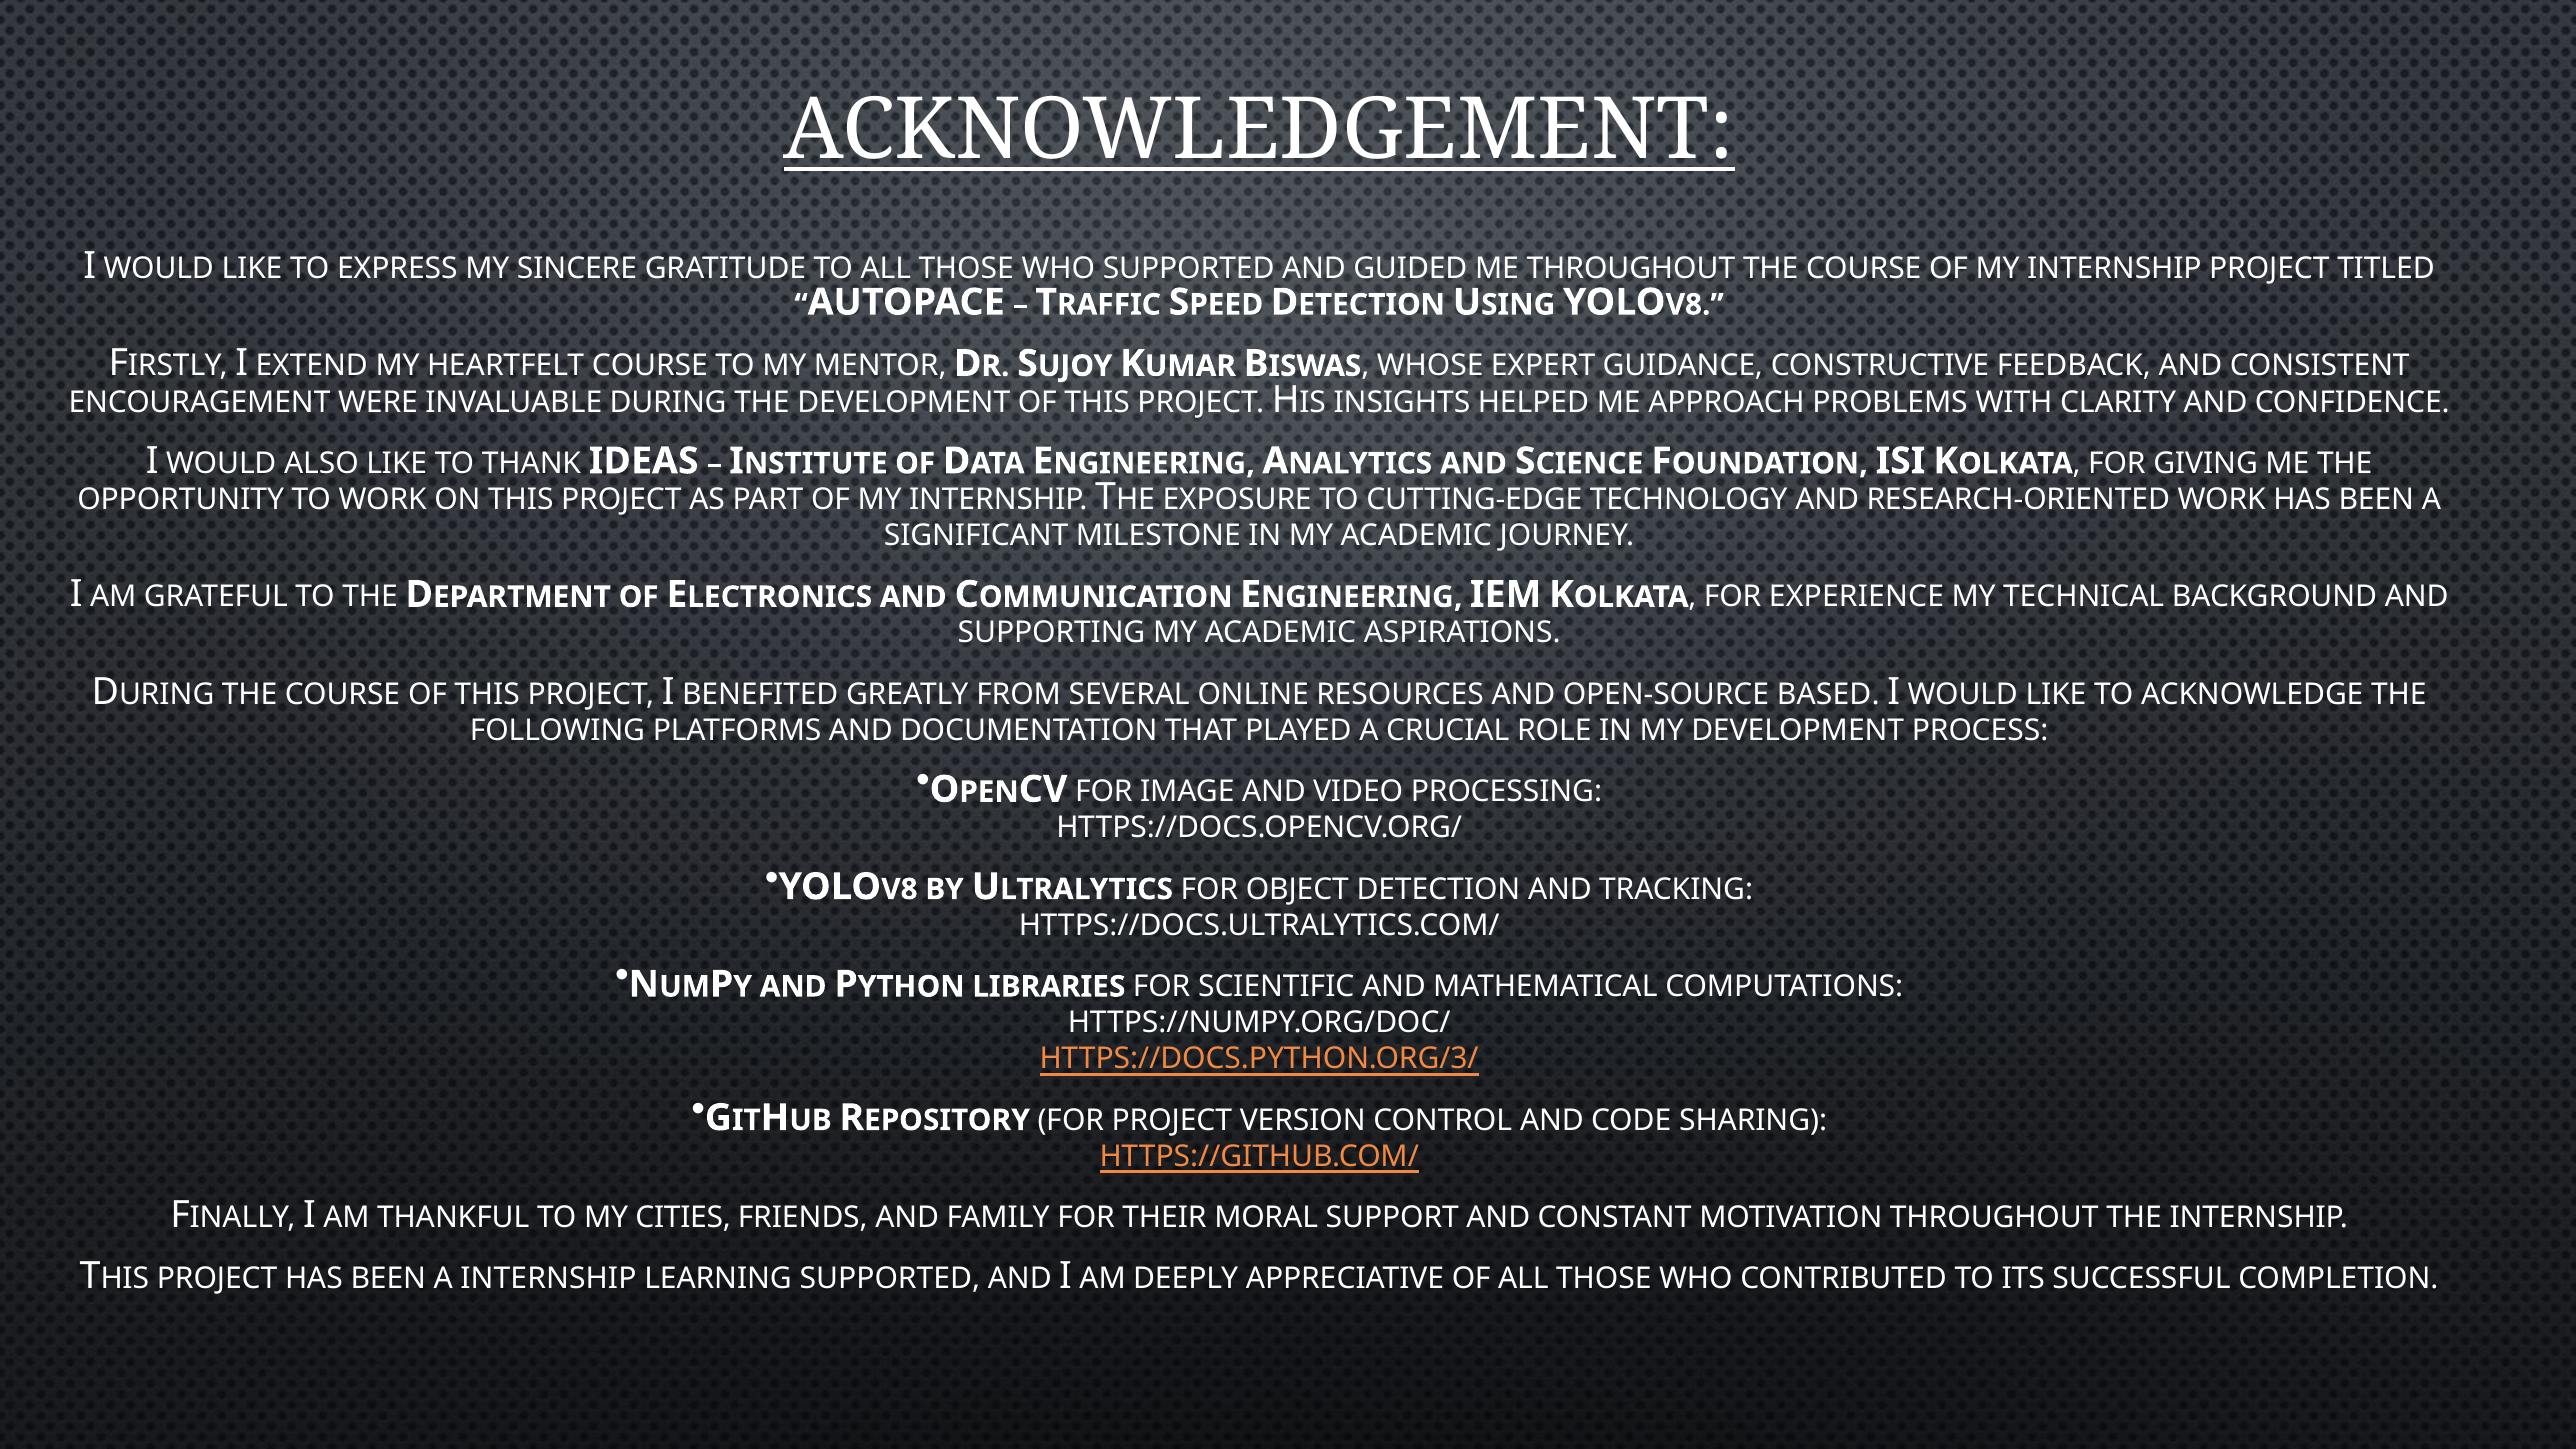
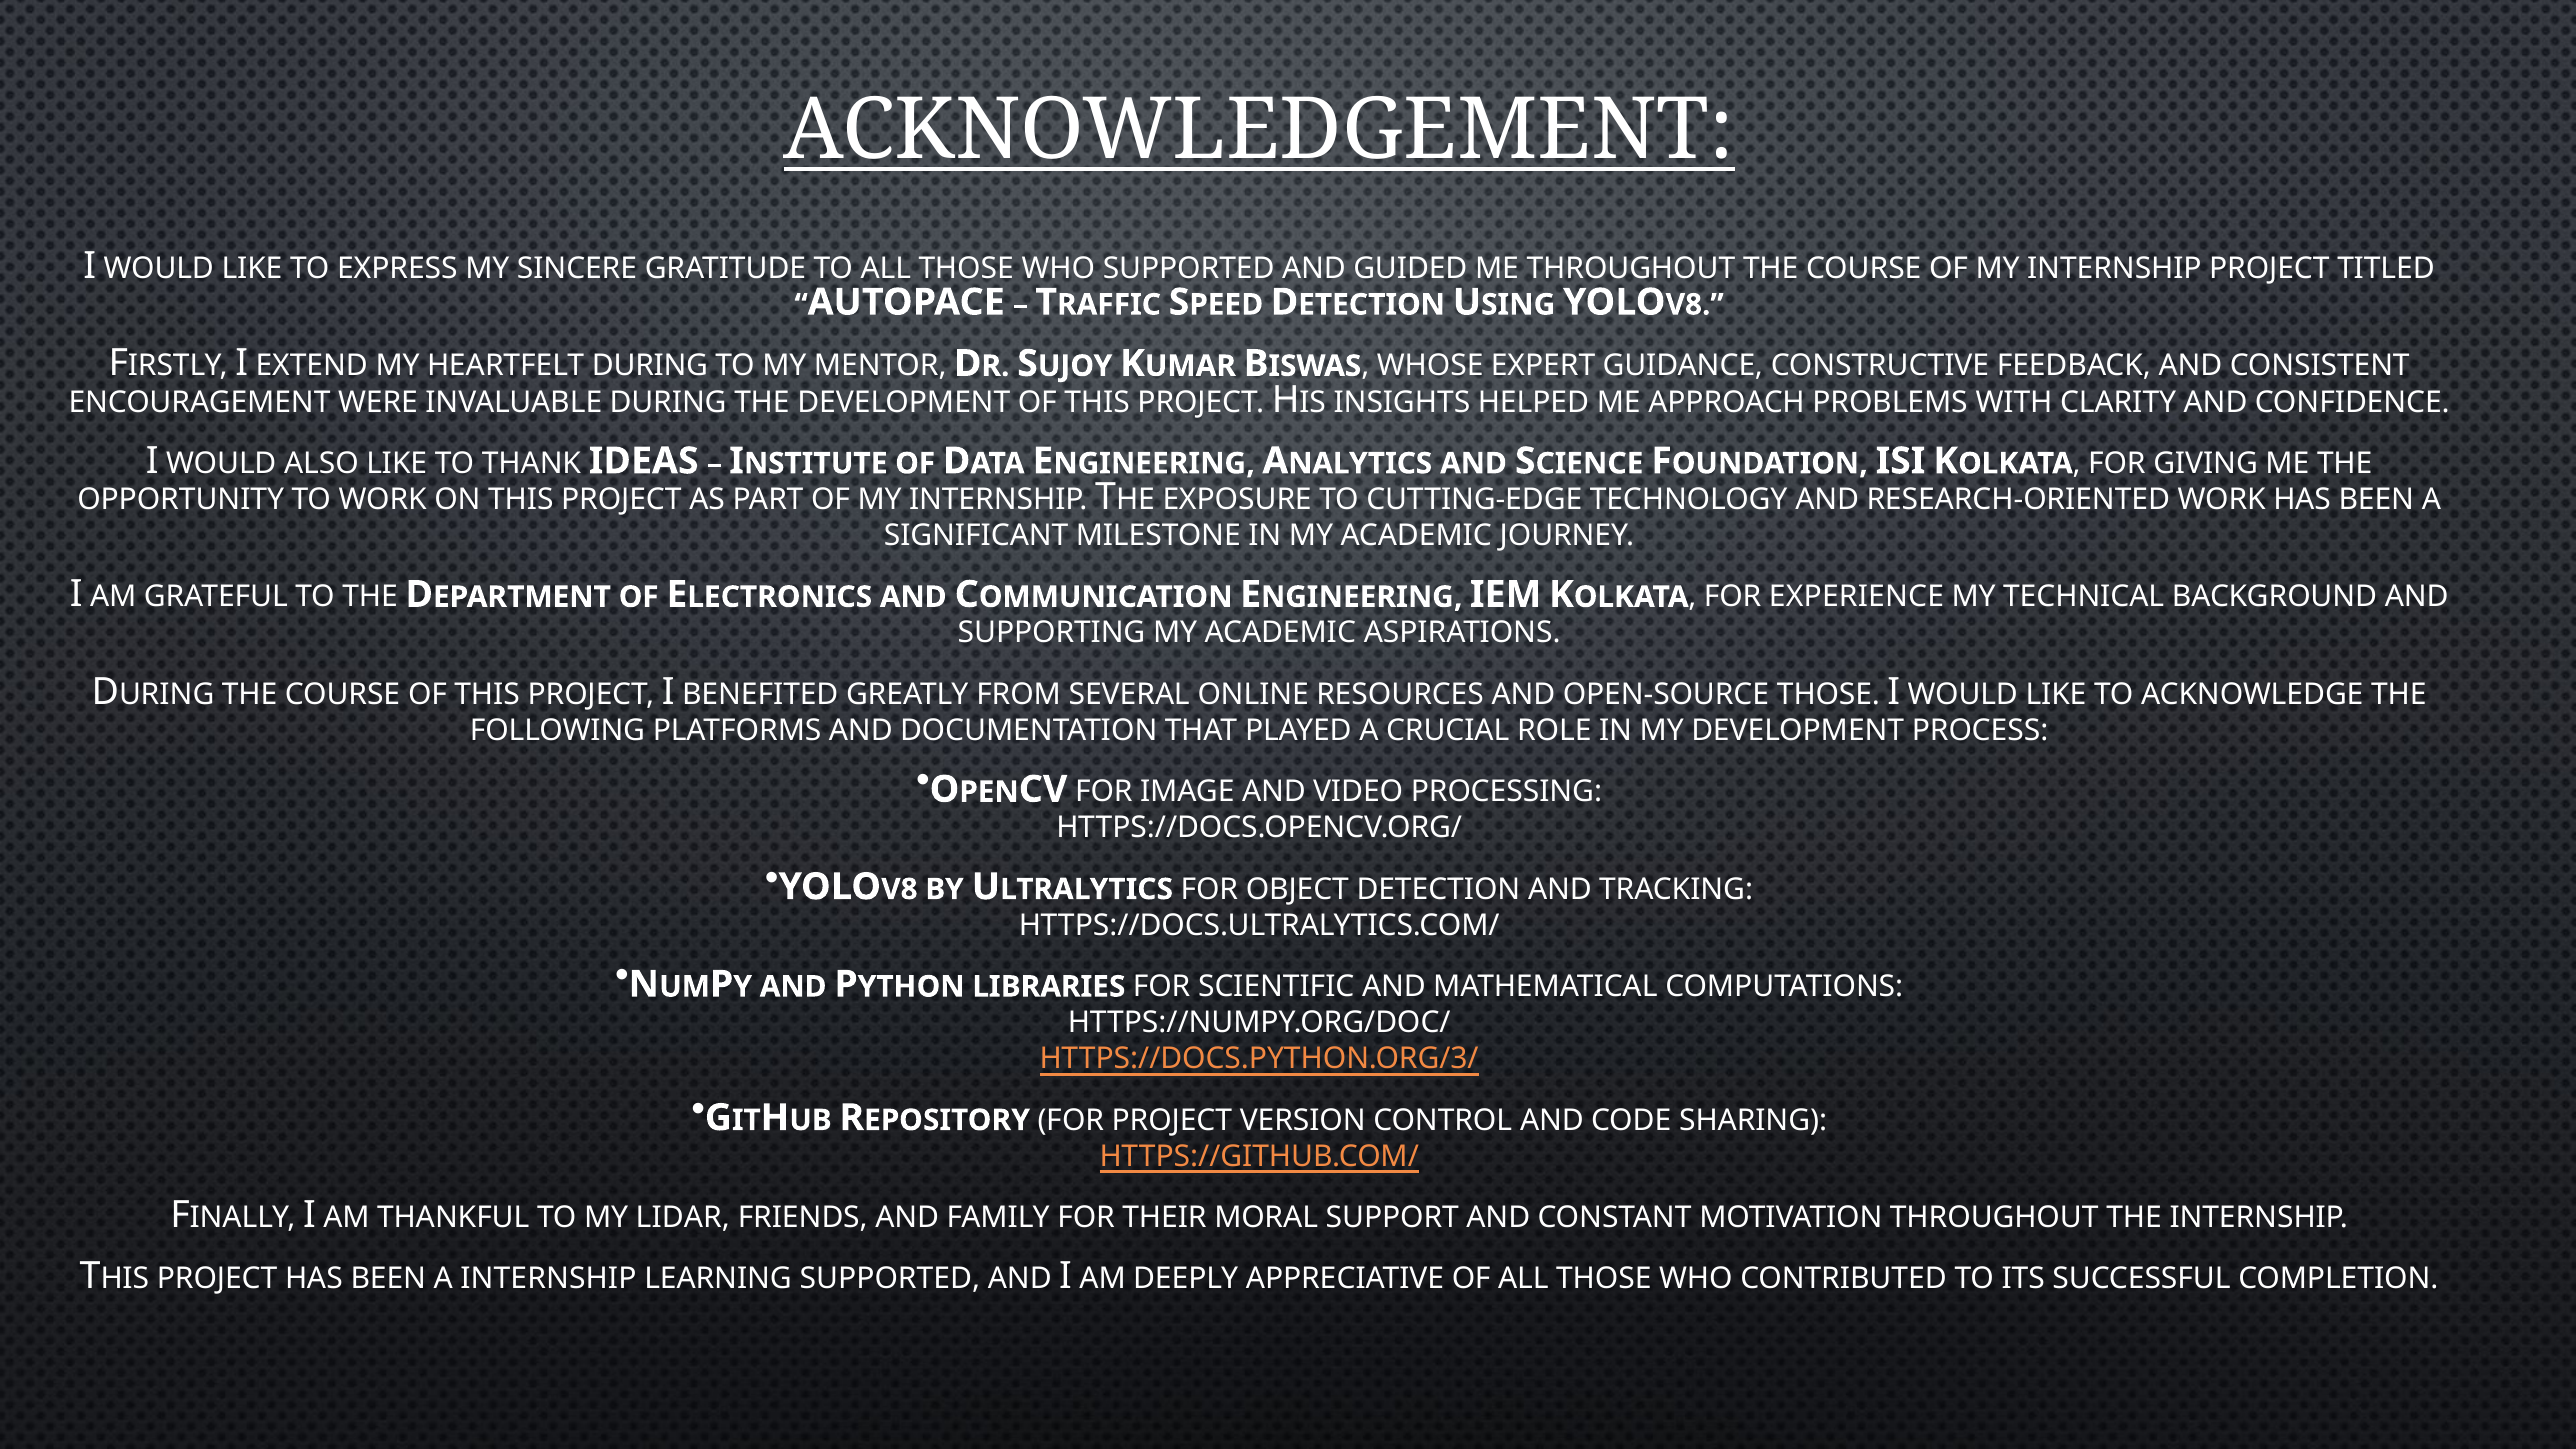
HEARTFELT COURSE: COURSE -> DURING (650, 366)
OPEN-SOURCE BASED: BASED -> THOSE (1828, 694)
CITIES: CITIES -> LIDAR (683, 1218)
